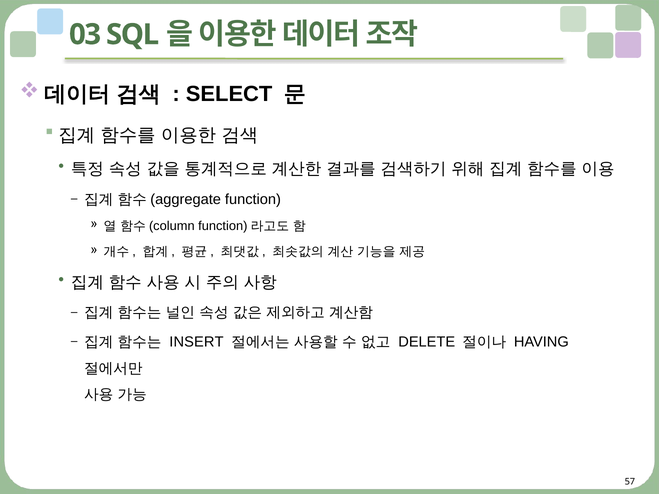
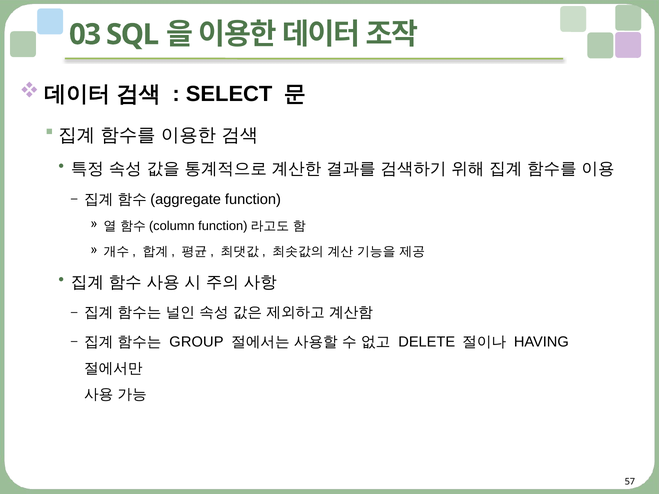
INSERT: INSERT -> GROUP (196, 342)
